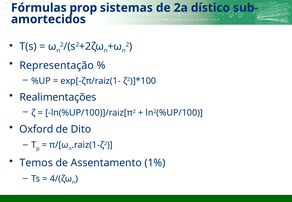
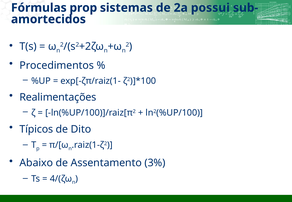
dístico: dístico -> possui (210, 8)
Representação: Representação -> Procedimentos (57, 65)
Oxford: Oxford -> Típicos (36, 129)
Temos: Temos -> Abaixo (36, 163)
1%: 1% -> 3% (155, 163)
